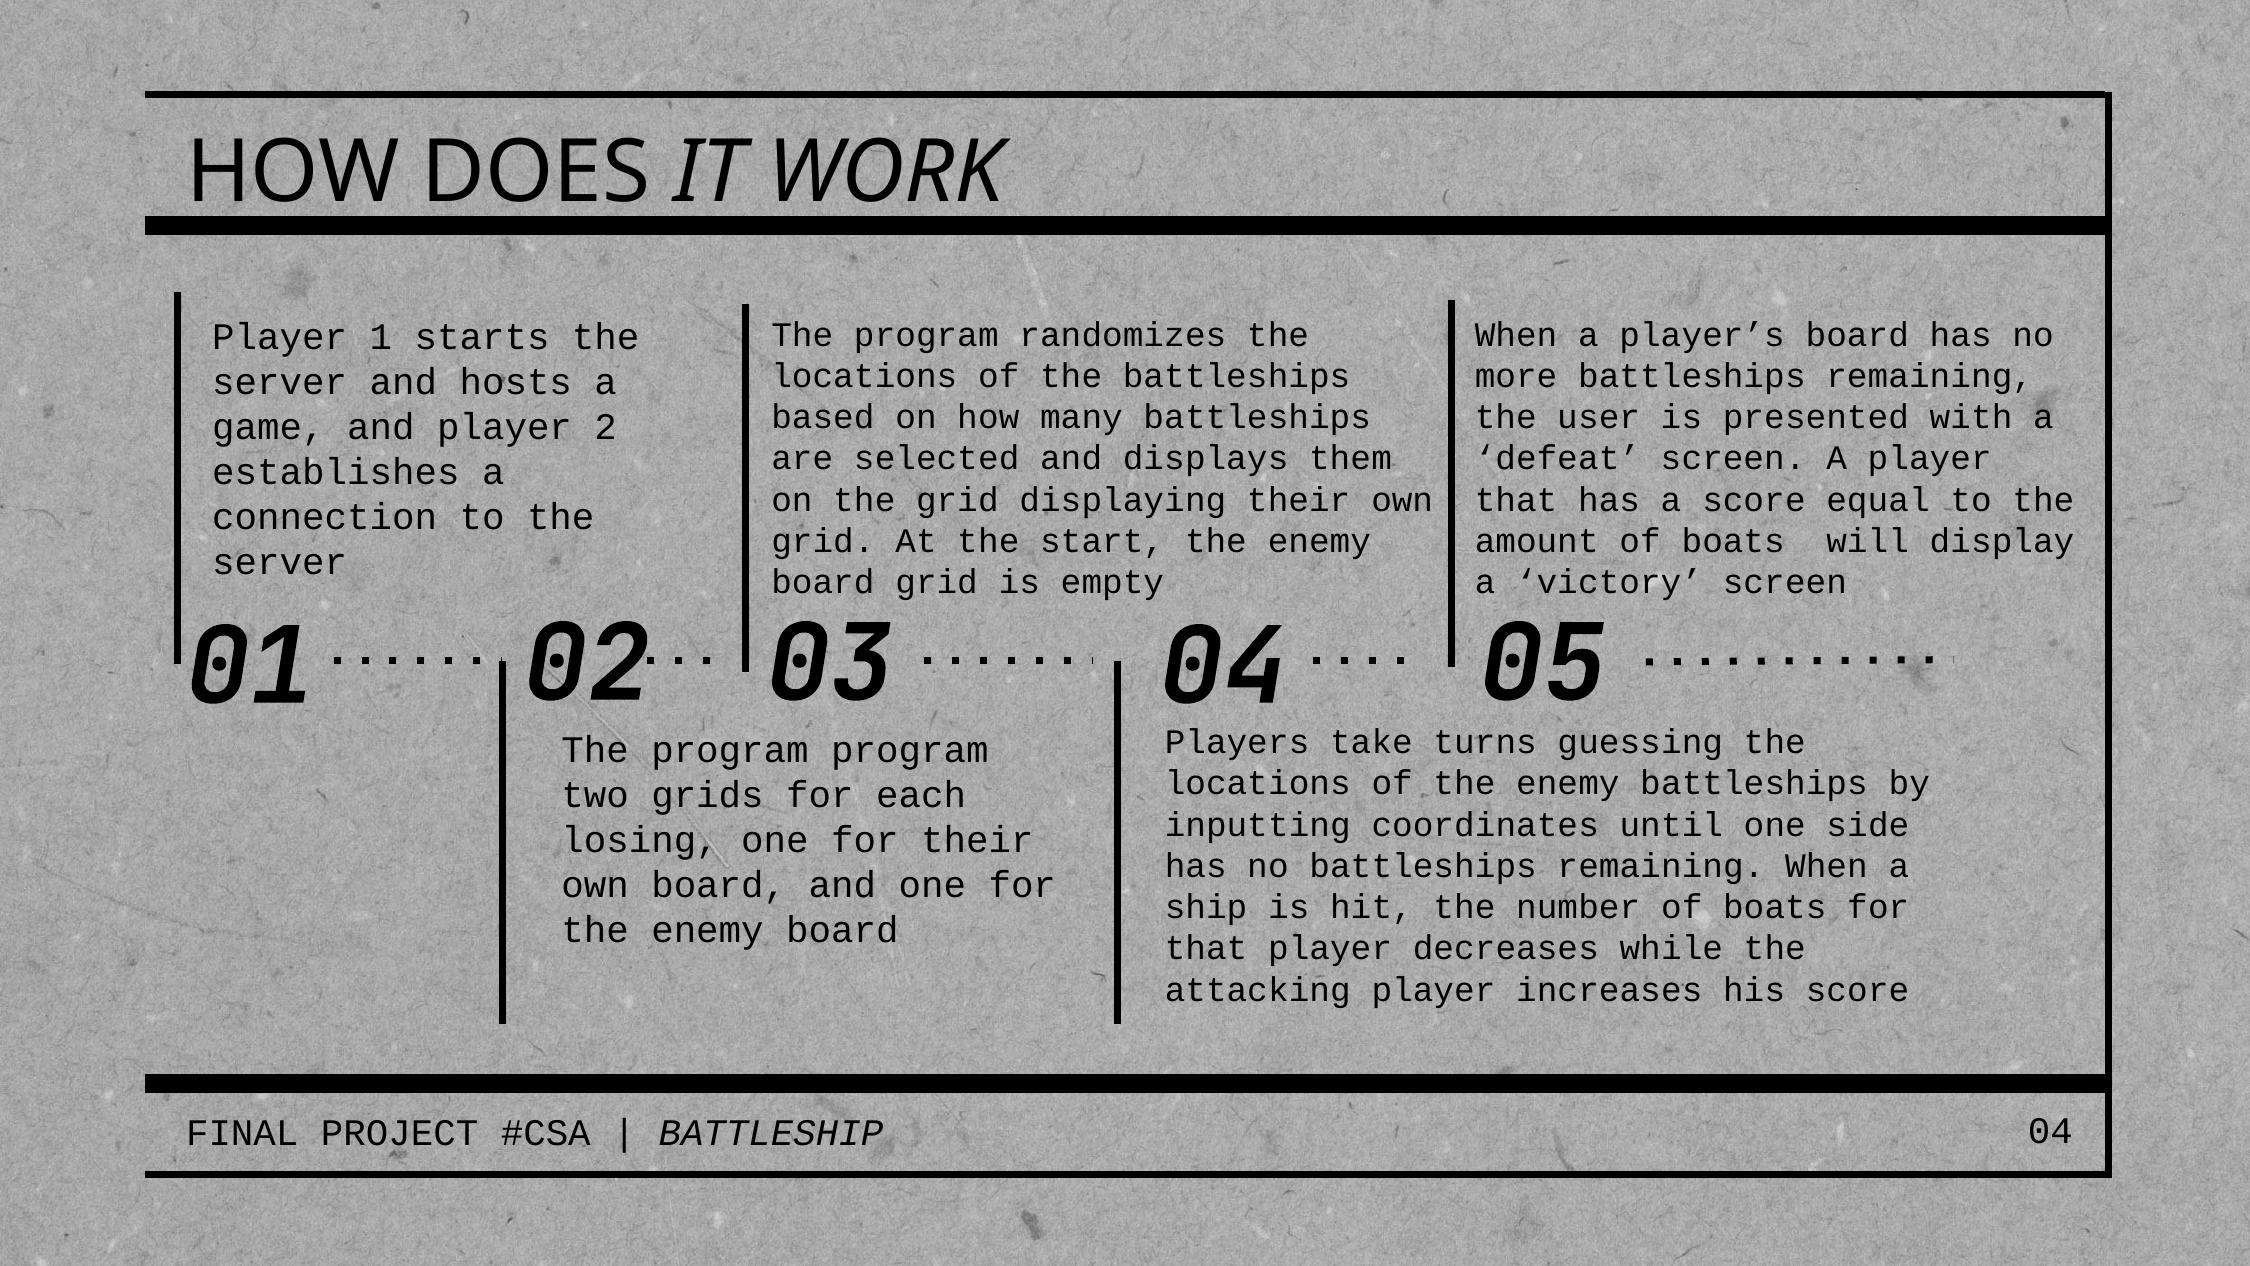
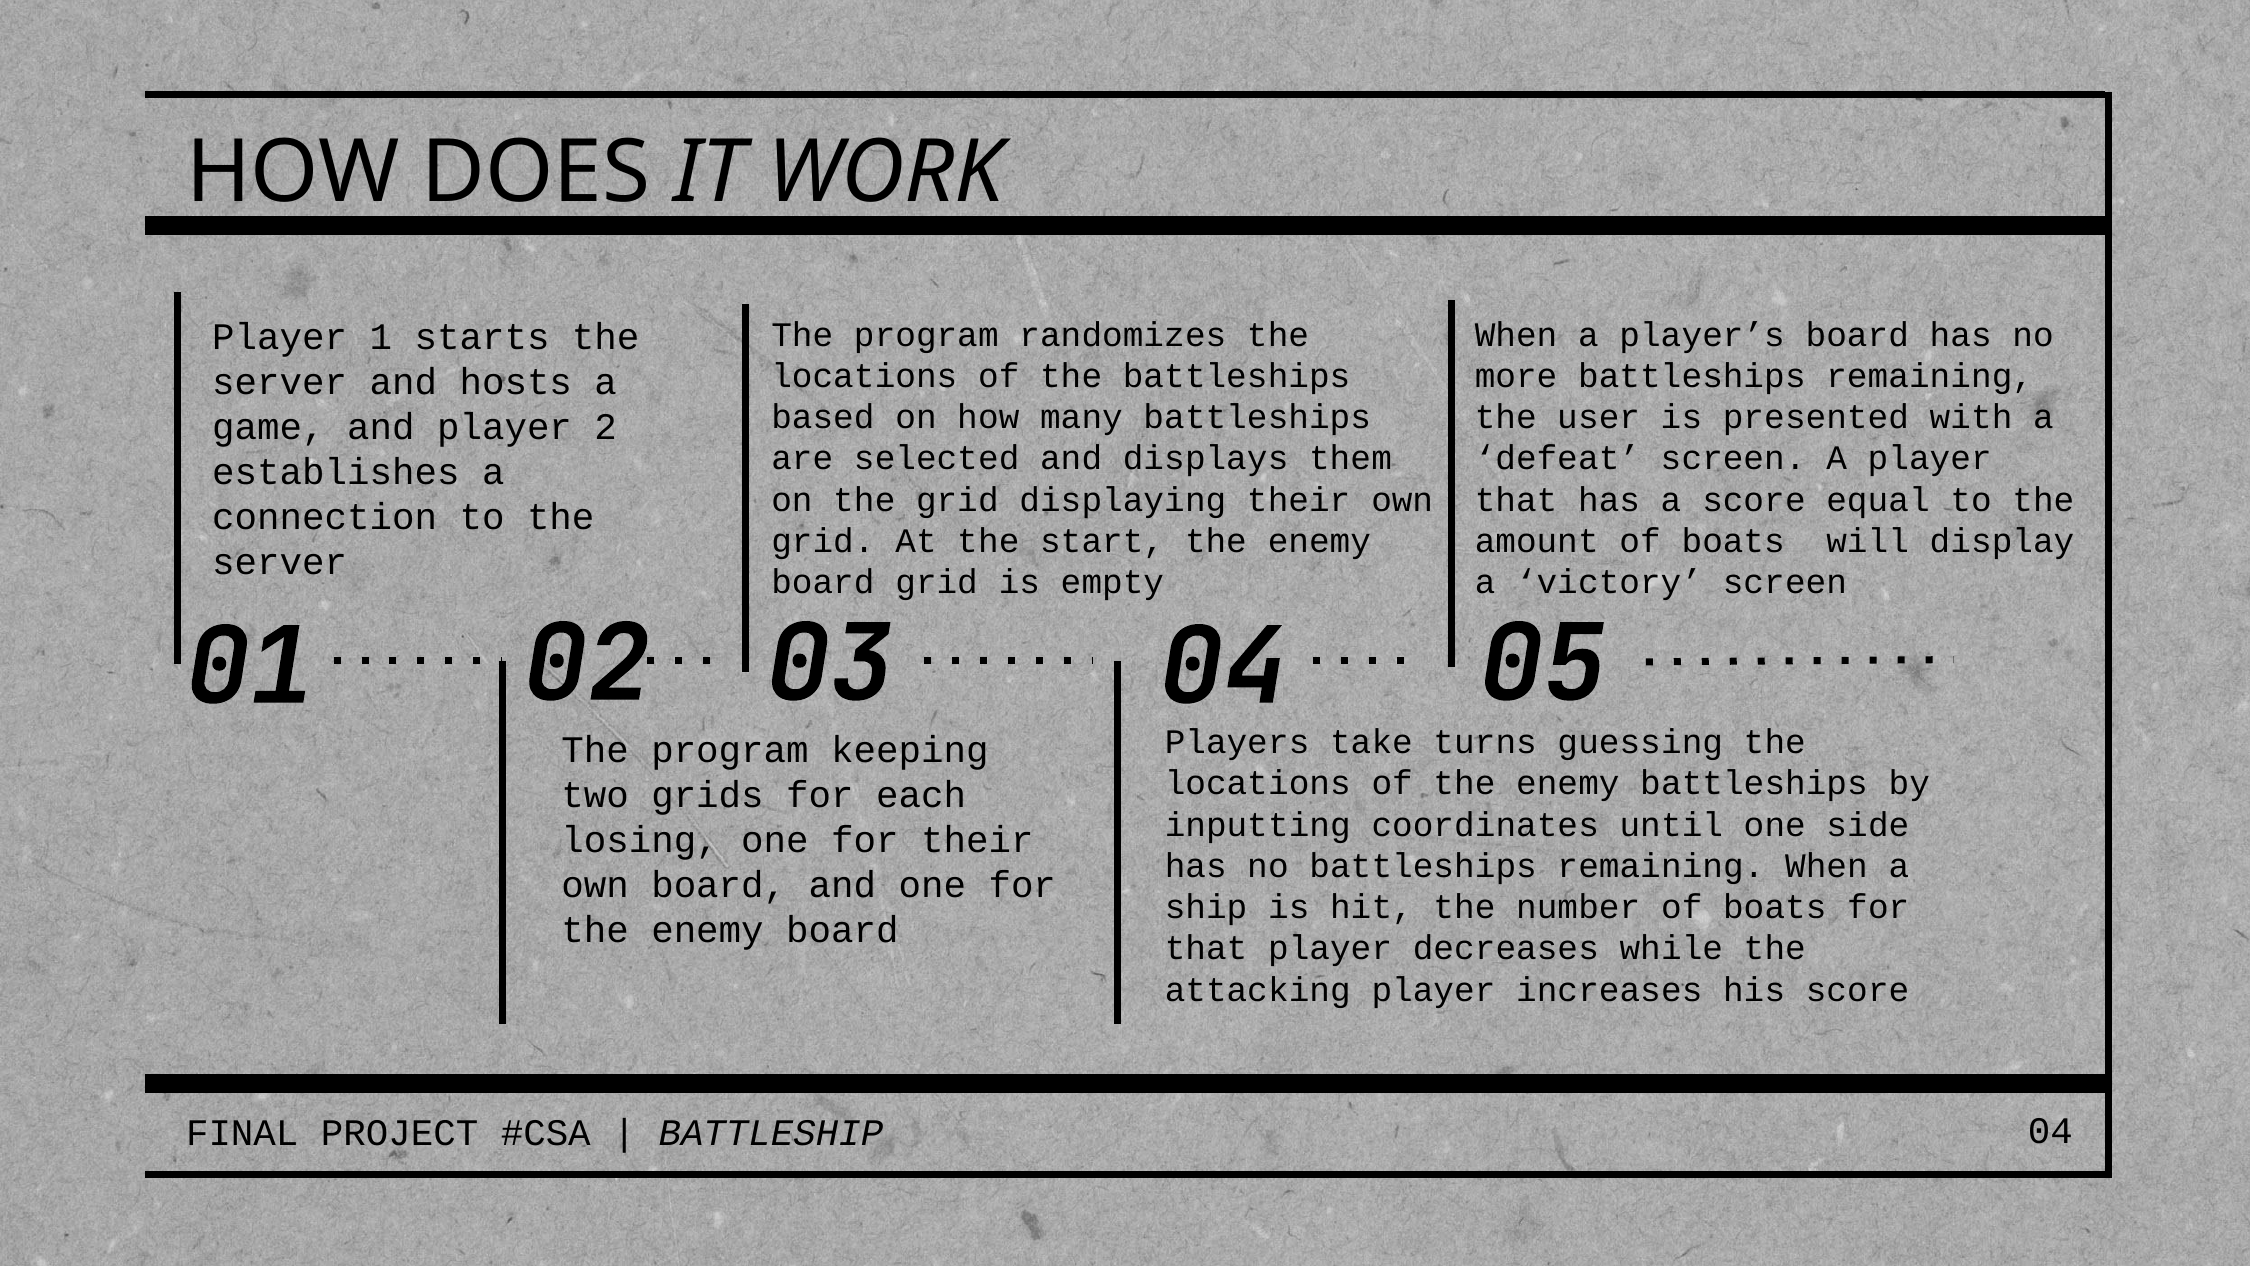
program program: program -> keeping (910, 750)
